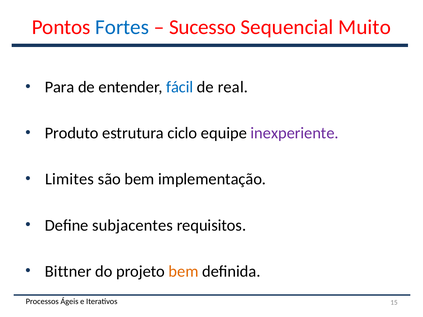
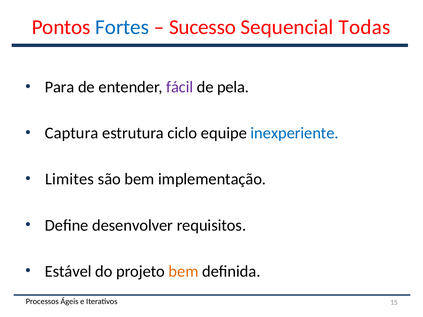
Muito: Muito -> Todas (364, 27)
fácil colour: blue -> purple (180, 87)
real: real -> pela (233, 87)
Produto: Produto -> Captura (72, 133)
inexperiente colour: purple -> blue (295, 133)
subjacentes: subjacentes -> desenvolver (133, 225)
Bittner: Bittner -> Estável (68, 272)
